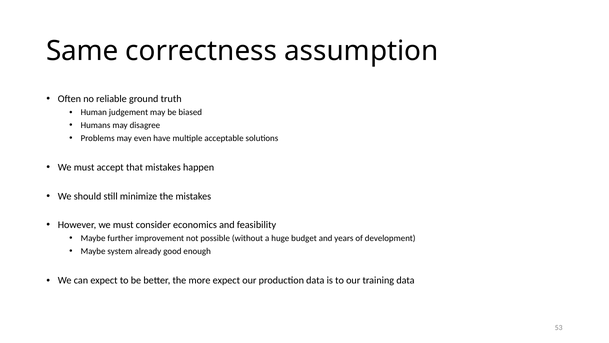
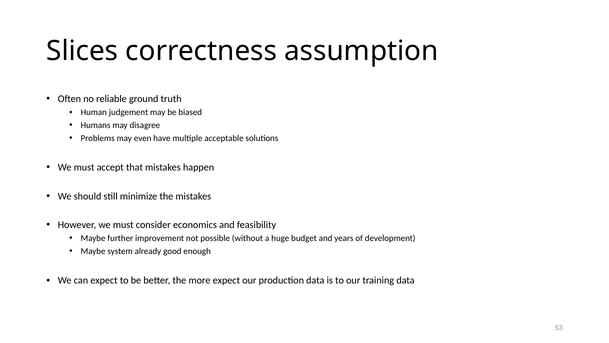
Same: Same -> Slices (82, 51)
